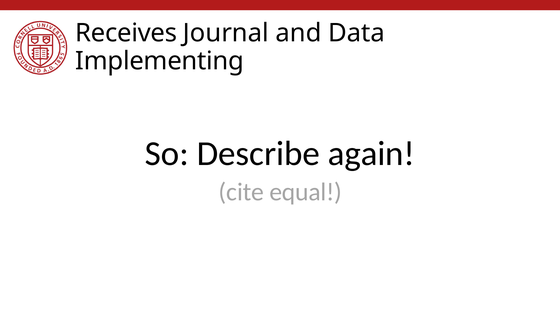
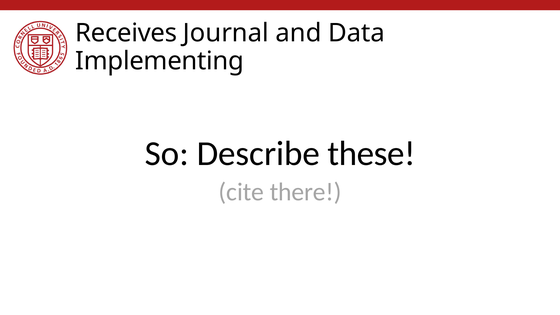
again: again -> these (371, 154)
equal: equal -> there (306, 192)
